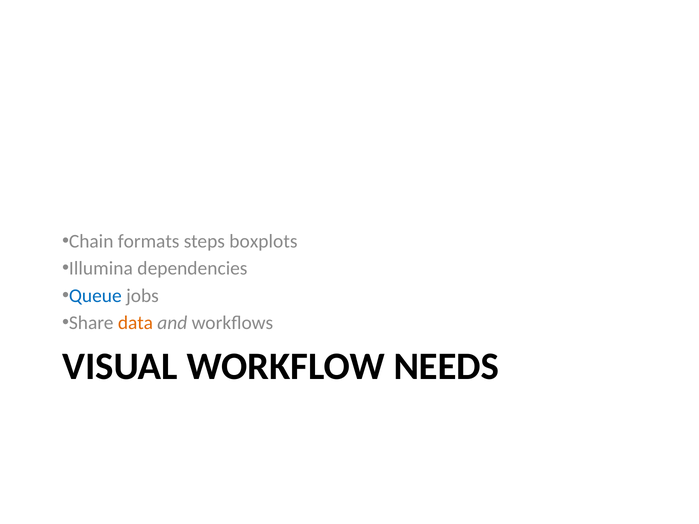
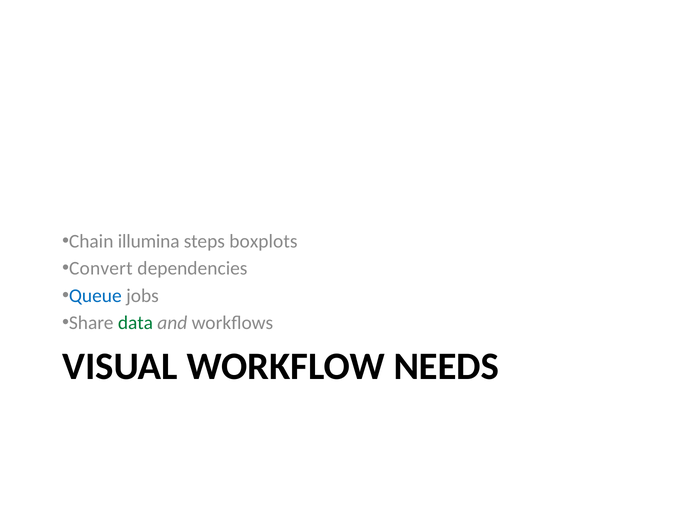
formats: formats -> illumina (149, 241)
Illumina: Illumina -> Convert (101, 269)
data colour: orange -> green (135, 323)
